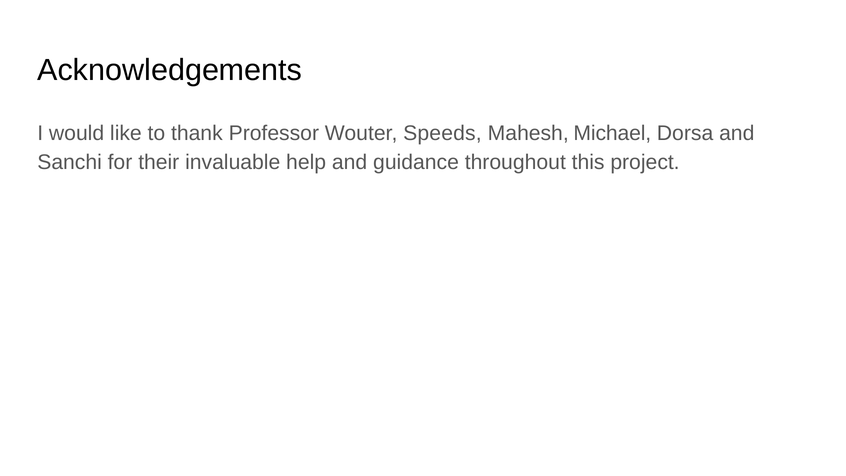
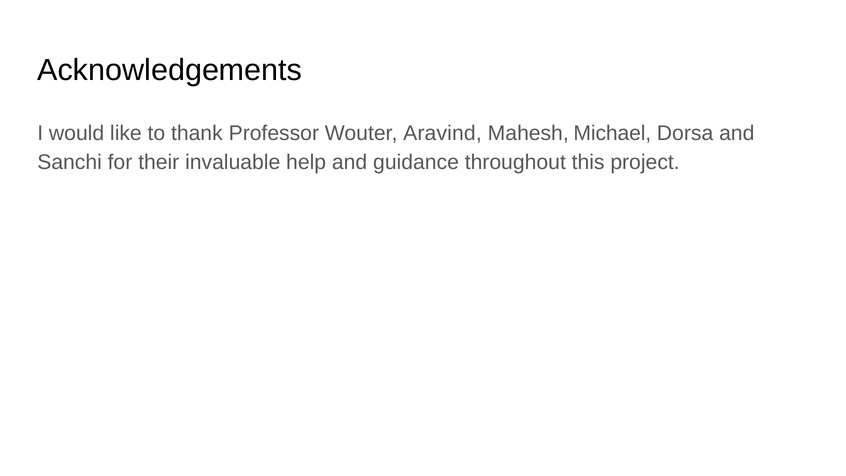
Speeds: Speeds -> Aravind (442, 133)
